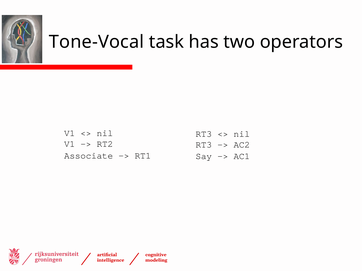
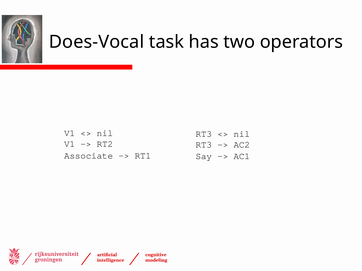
Tone-Vocal: Tone-Vocal -> Does-Vocal (97, 42)
